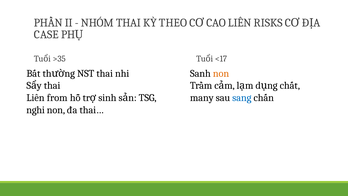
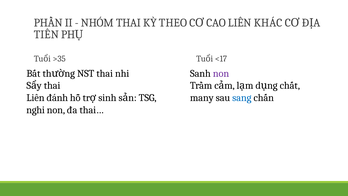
RISKS: RISKS -> KHÁC (268, 23)
CASE: CASE -> TIÊN (46, 35)
non colour: orange -> purple (221, 73)
from: from -> đánh (57, 98)
